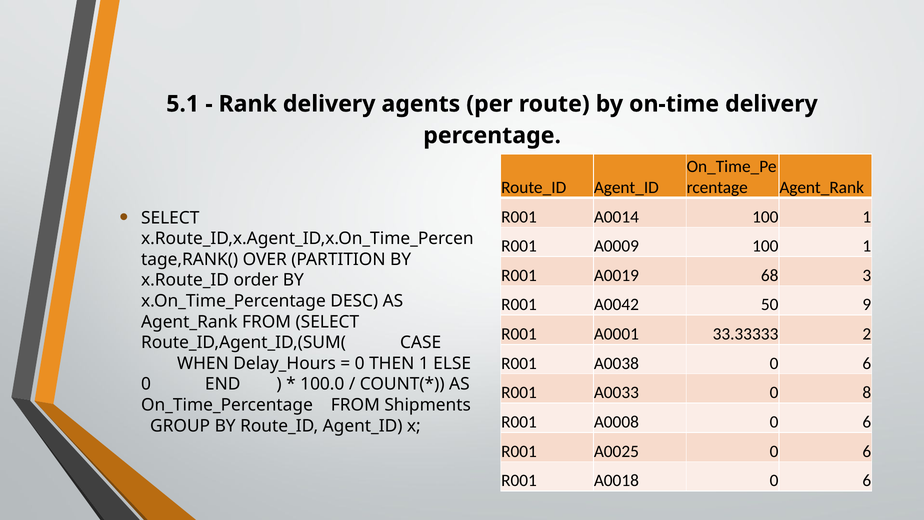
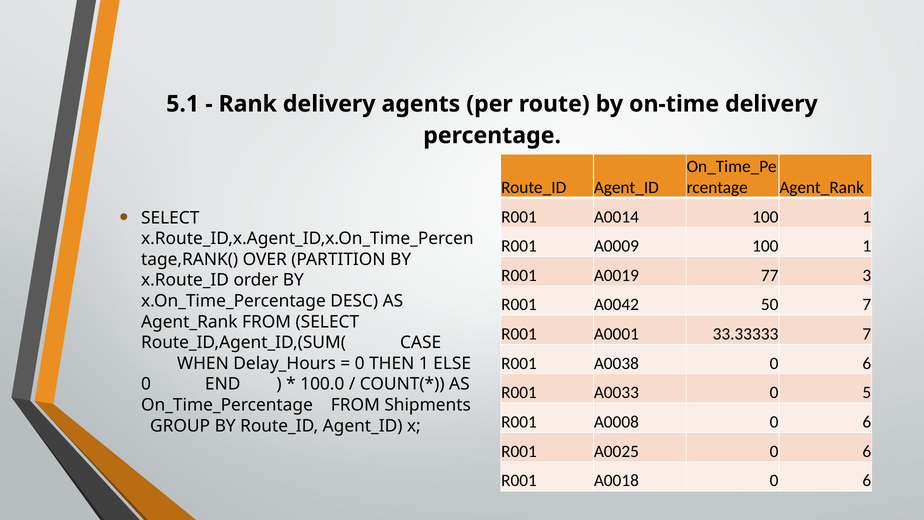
68: 68 -> 77 (770, 275)
50 9: 9 -> 7 (867, 305)
33.33333 2: 2 -> 7 (867, 334)
8: 8 -> 5 (867, 393)
